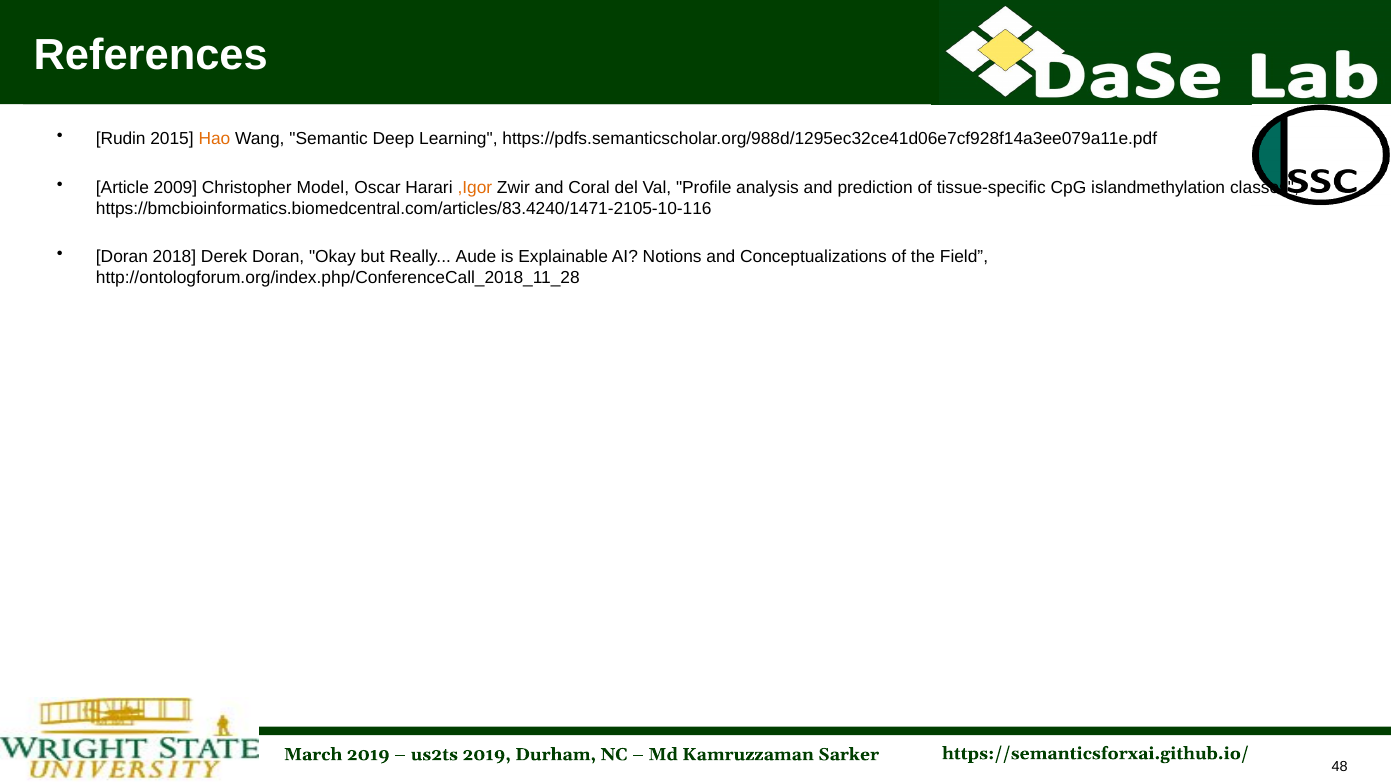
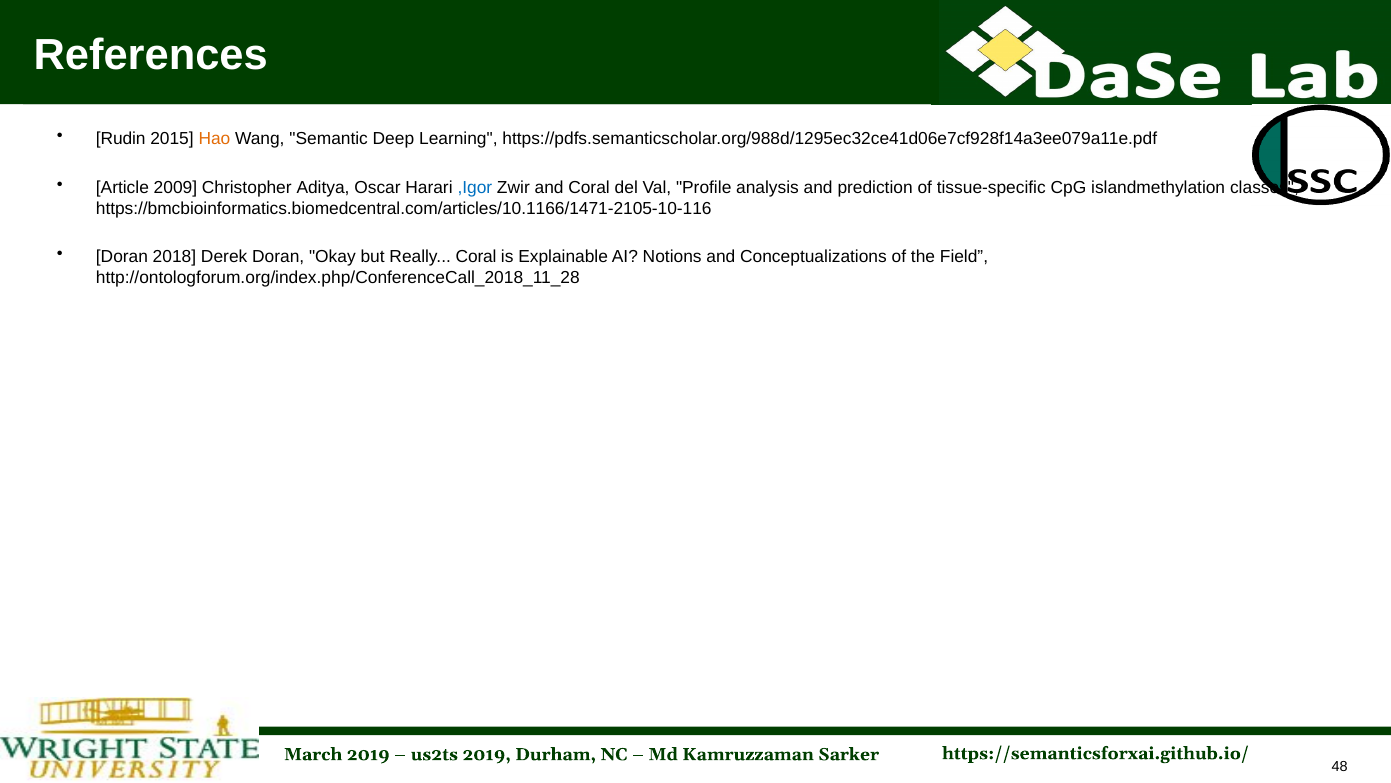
Model: Model -> Aditya (323, 187)
,Igor colour: orange -> blue (475, 187)
https://bmcbioinformatics.biomedcentral.com/articles/83.4240/1471-2105-10-116: https://bmcbioinformatics.biomedcentral.com/articles/83.4240/1471-2105-10-116 -> https://bmcbioinformatics.biomedcentral.com/articles/10.1166/1471-2105-10-116 (404, 208)
Really Aude: Aude -> Coral (476, 257)
